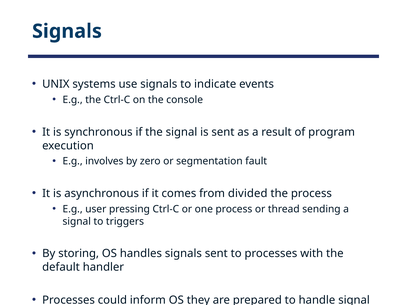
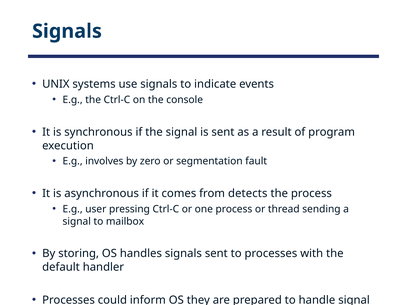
divided: divided -> detects (248, 194)
triggers: triggers -> mailbox (125, 222)
